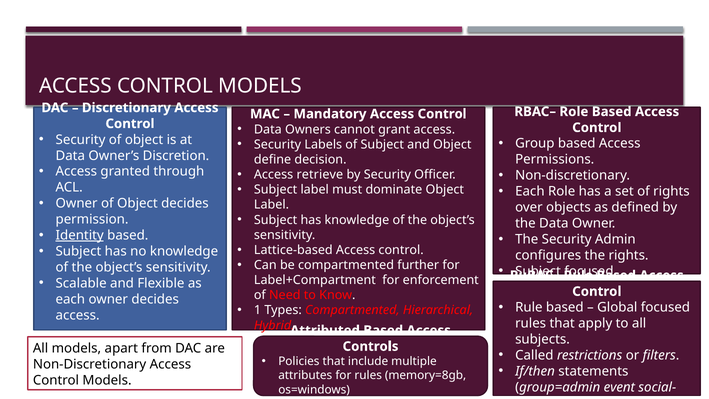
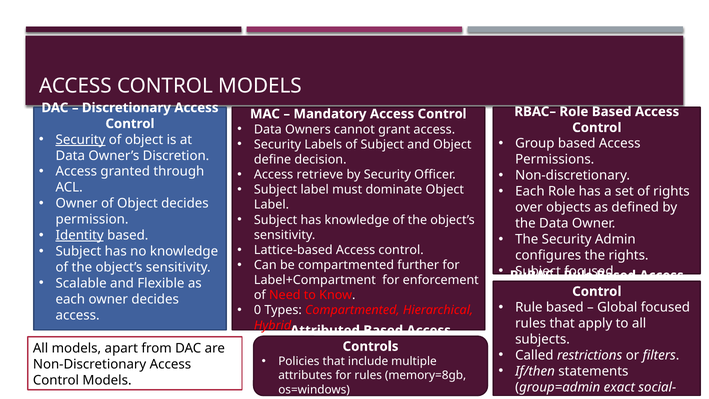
Security underline: none -> present (81, 140)
1: 1 -> 0 (258, 310)
event: event -> exact (619, 387)
